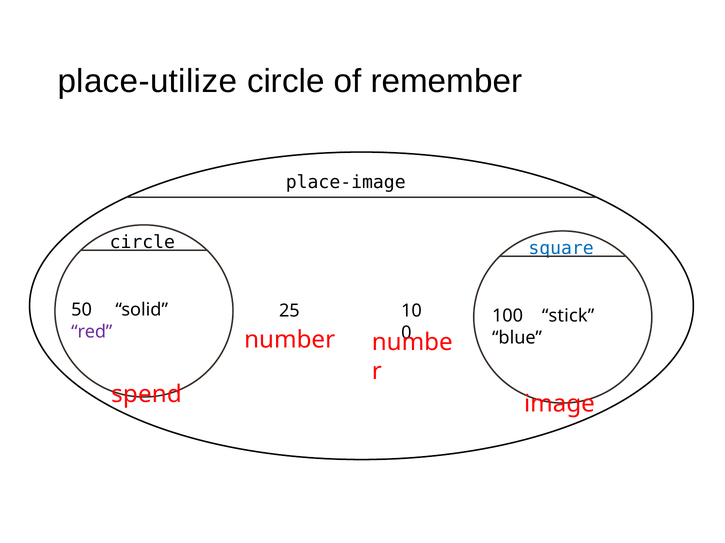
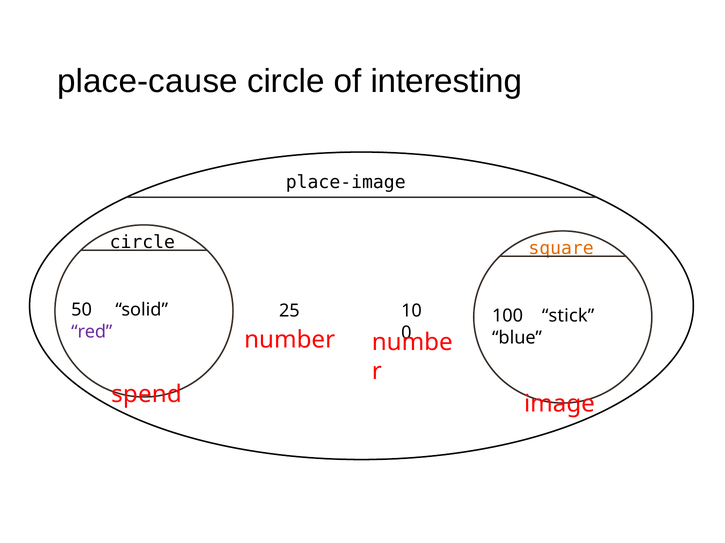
place-utilize: place-utilize -> place-cause (147, 81)
remember: remember -> interesting (446, 81)
square colour: blue -> orange (561, 249)
